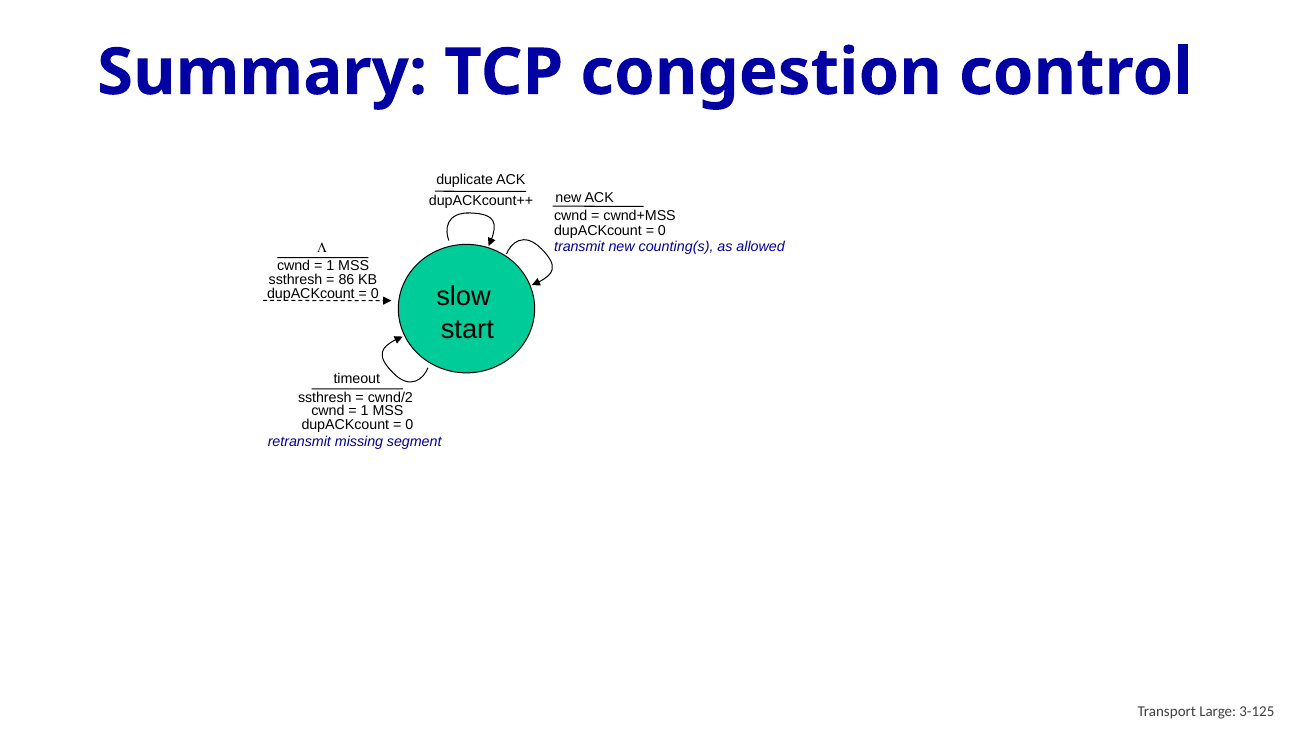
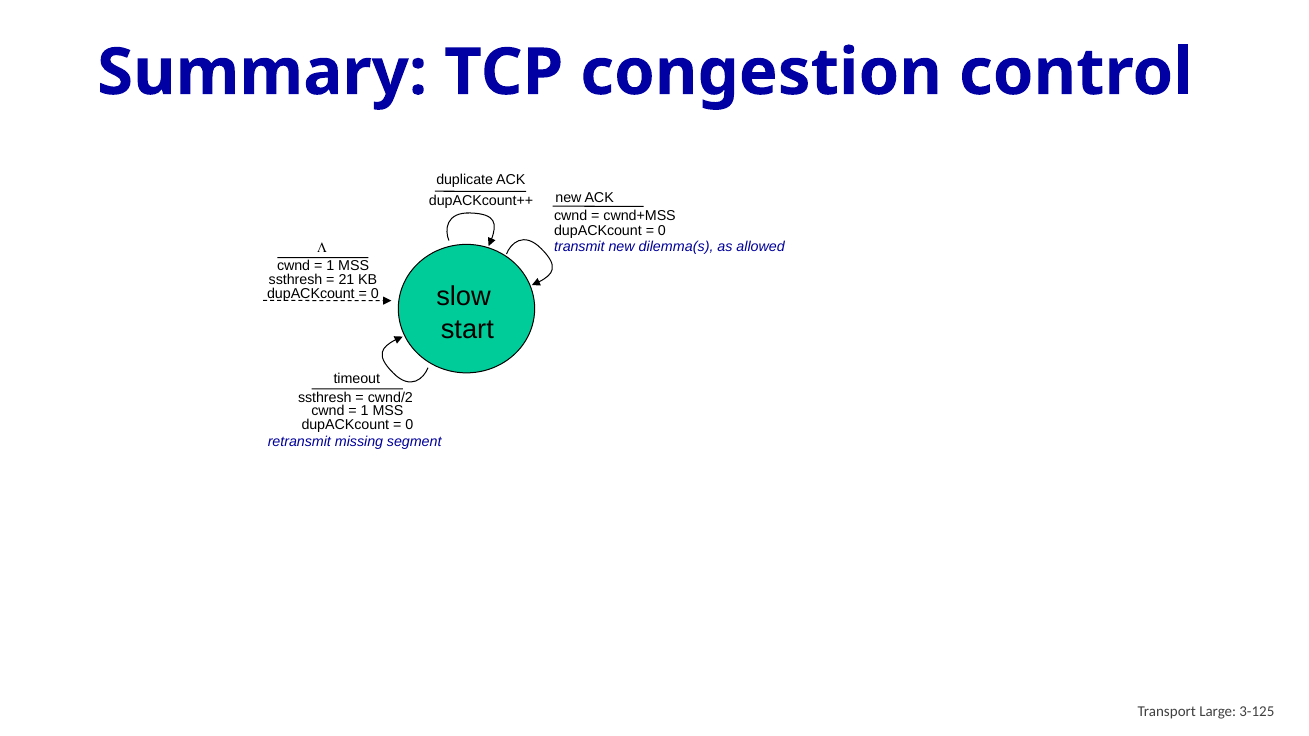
counting(s: counting(s -> dilemma(s (676, 247)
86: 86 -> 21 (346, 280)
